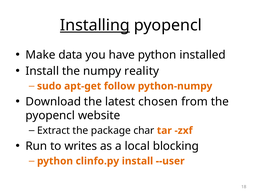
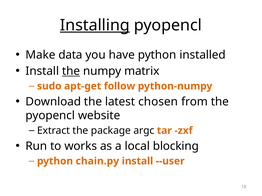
the underline: none -> present (71, 71)
reality: reality -> matrix (142, 71)
char: char -> argc (144, 131)
writes: writes -> works (81, 146)
clinfo.py: clinfo.py -> chain.py (97, 161)
